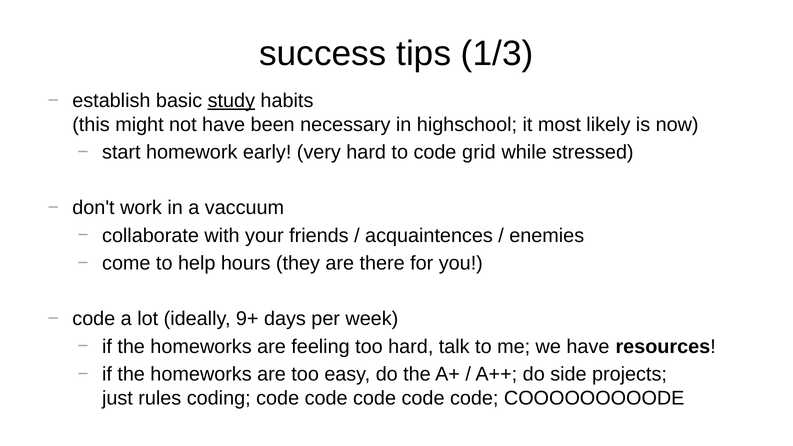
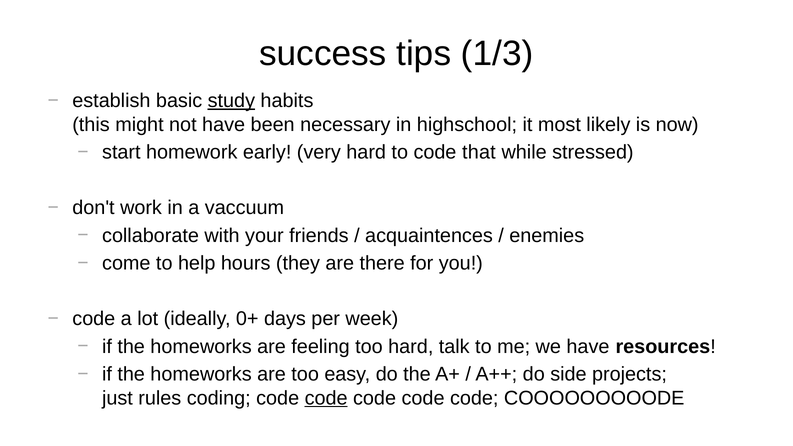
grid: grid -> that (479, 152)
9+: 9+ -> 0+ (247, 319)
code underline: none -> present (326, 398)
